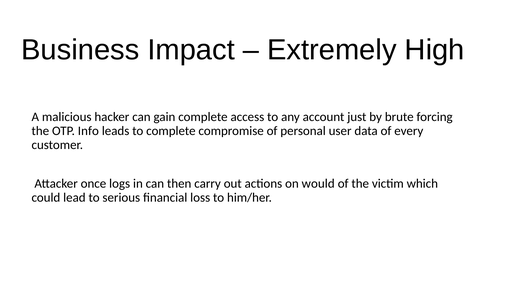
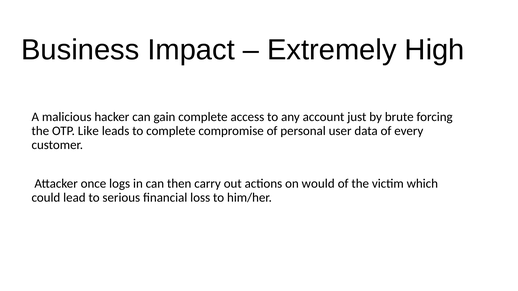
Info: Info -> Like (88, 131)
